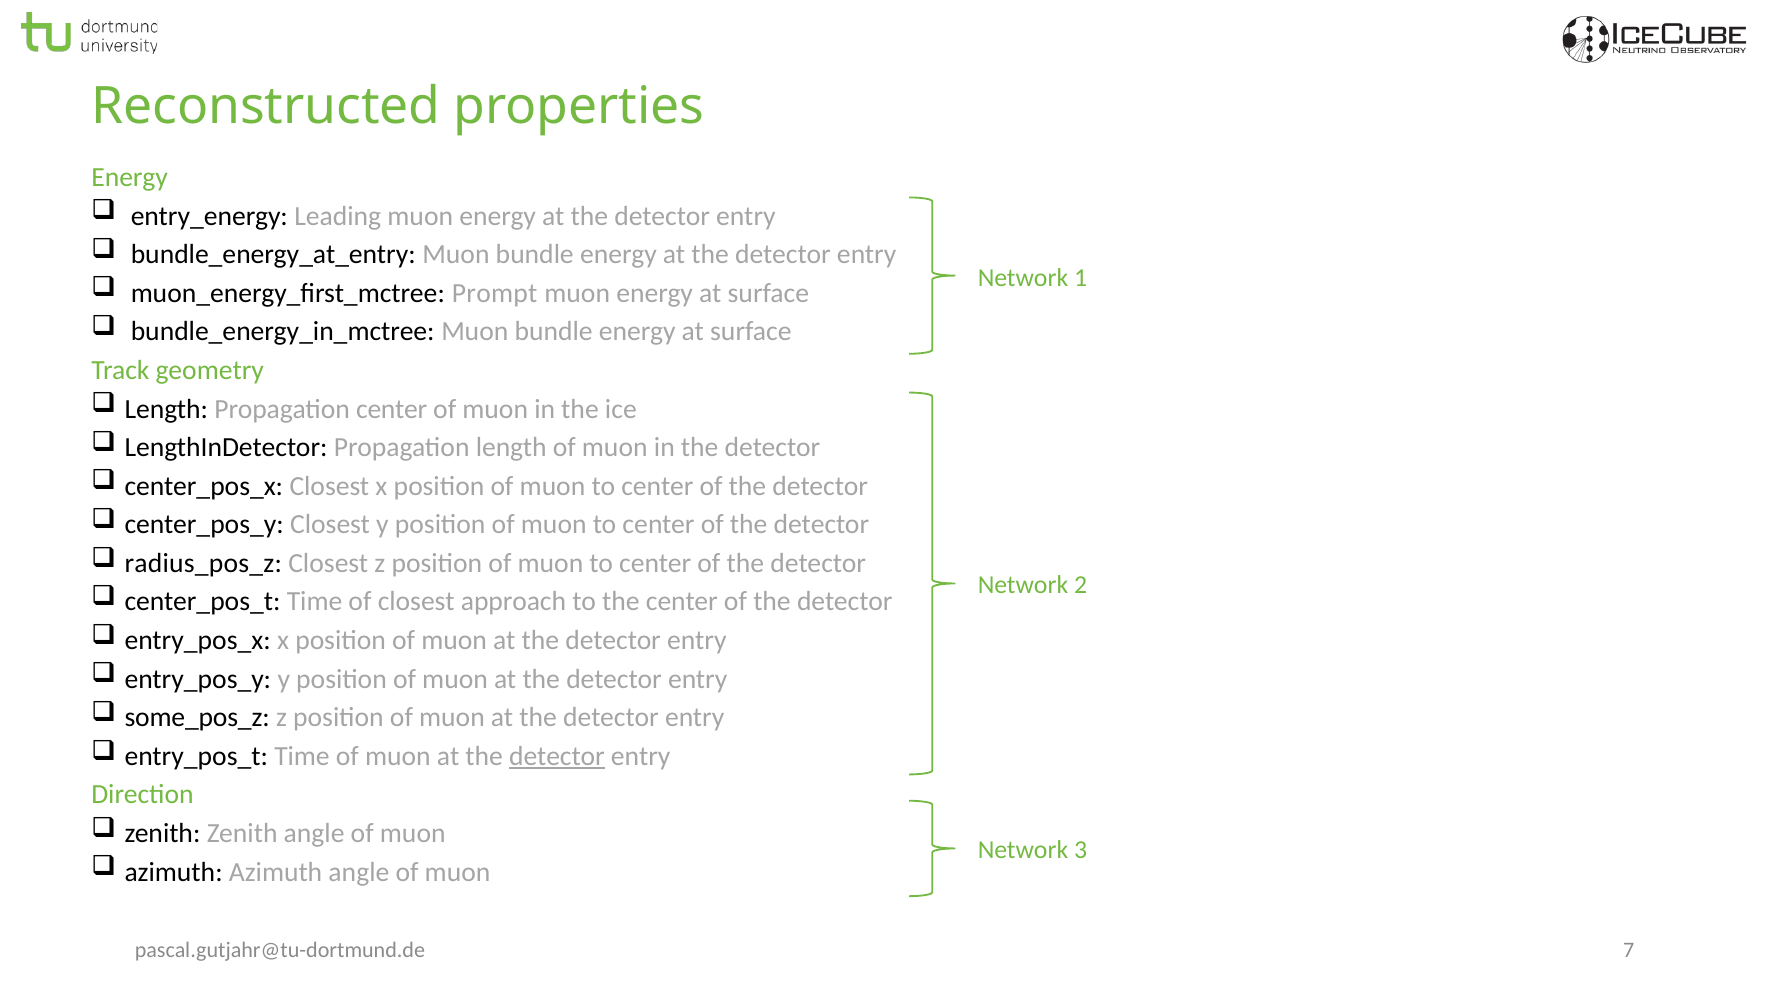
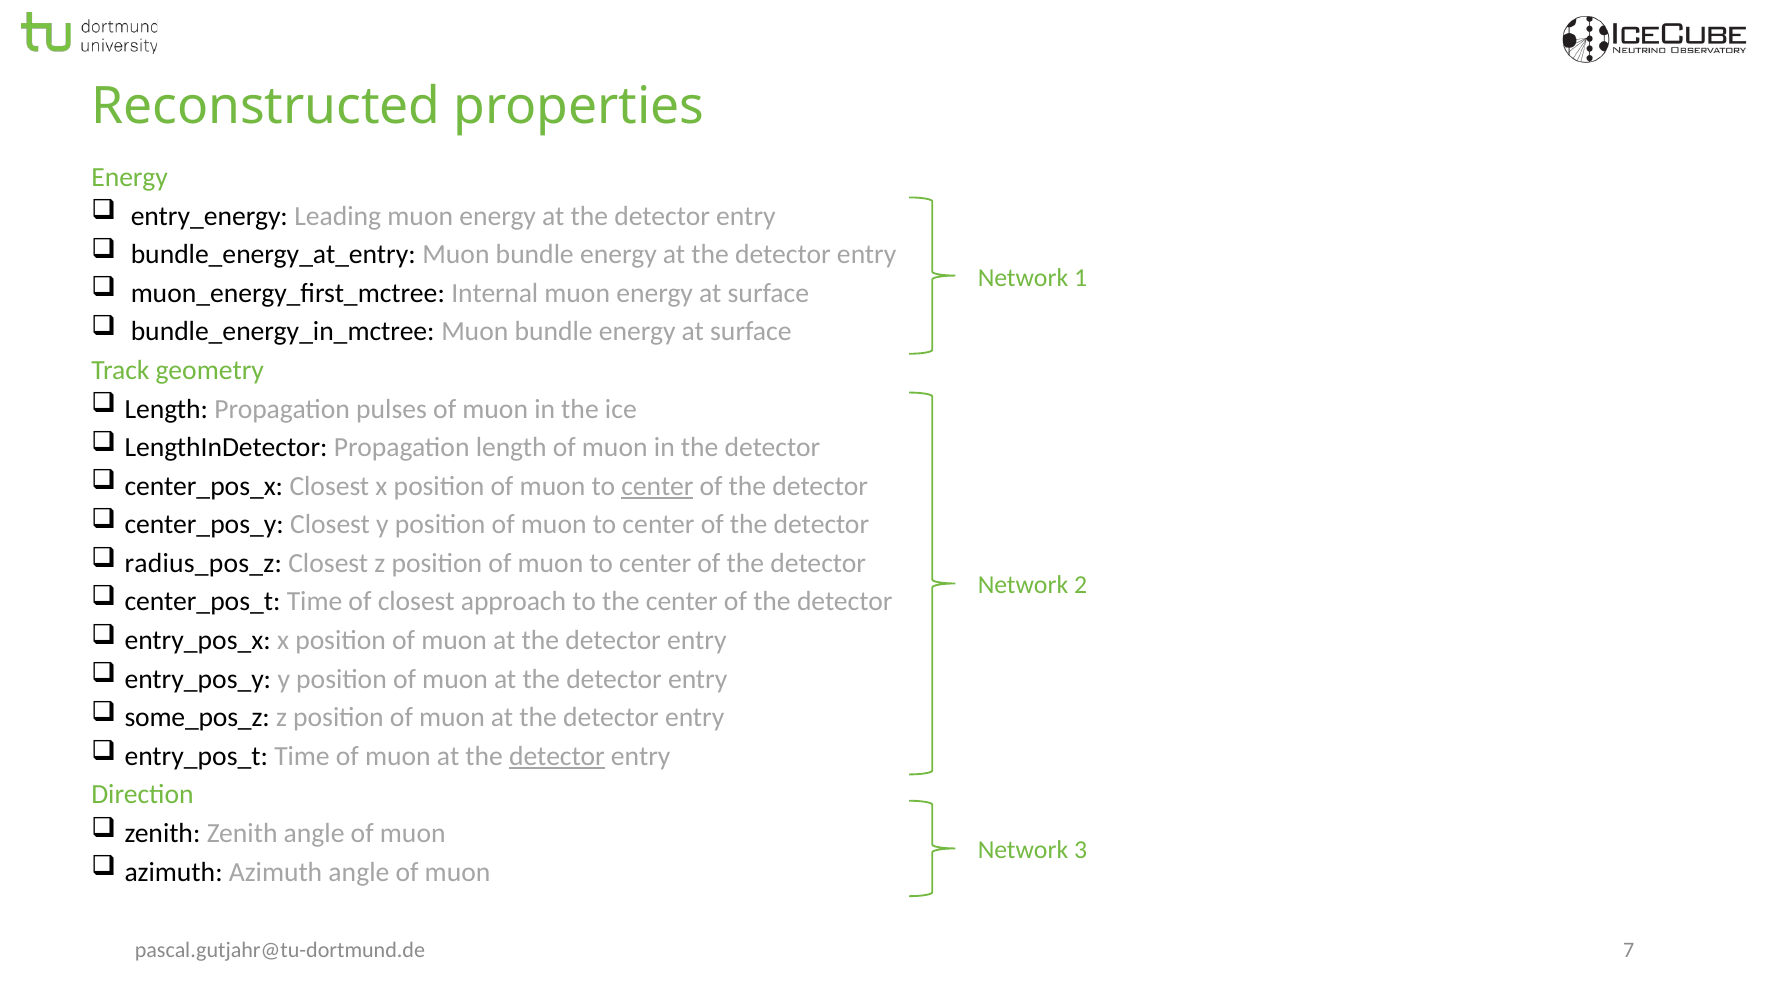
Prompt: Prompt -> Internal (495, 293)
Propagation center: center -> pulses (392, 409)
center underline: none -> present (657, 486)
